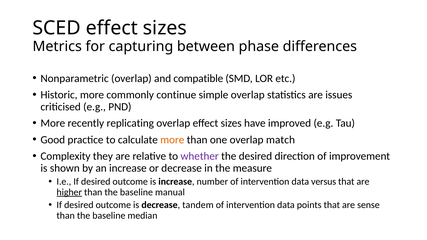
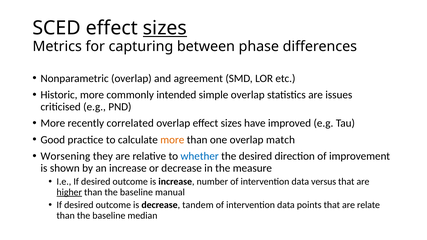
sizes underline: none -> present (165, 28)
compatible: compatible -> agreement (198, 78)
continue: continue -> intended (176, 95)
replicating: replicating -> correlated (130, 123)
Complexity: Complexity -> Worsening (65, 156)
whether colour: purple -> blue (200, 156)
sense: sense -> relate (368, 205)
